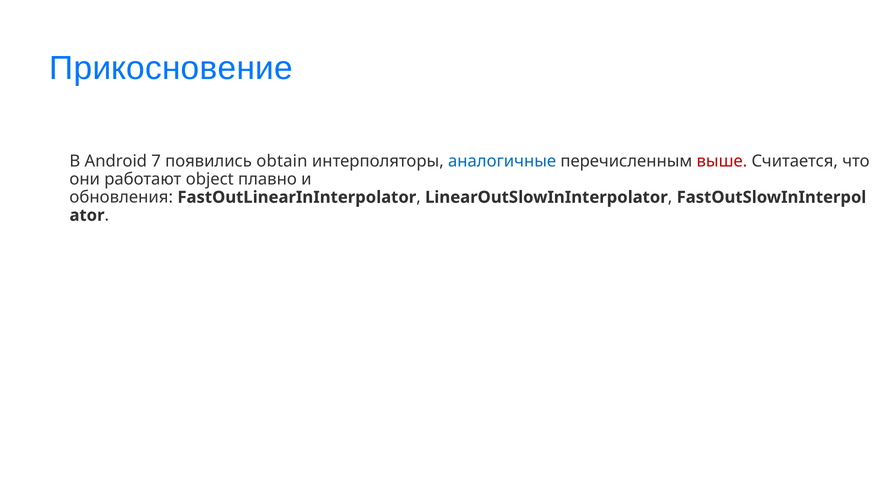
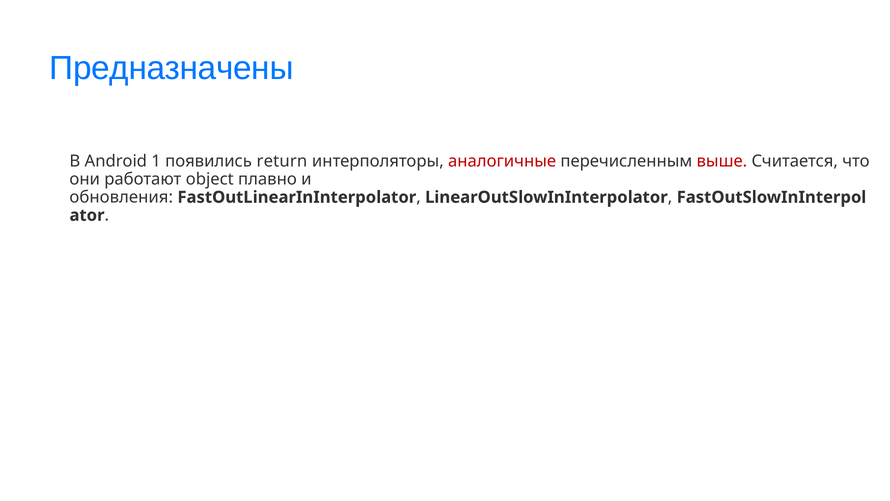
Прикосновение: Прикосновение -> Предназначены (171, 68)
7: 7 -> 1 (156, 161)
obtain: obtain -> return (282, 161)
аналогичные colour: blue -> red (502, 161)
